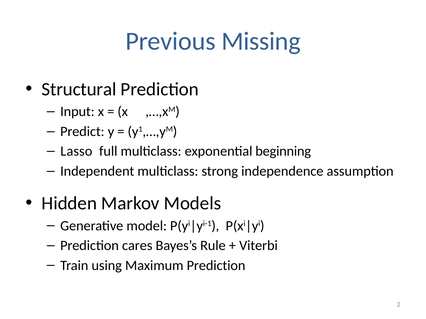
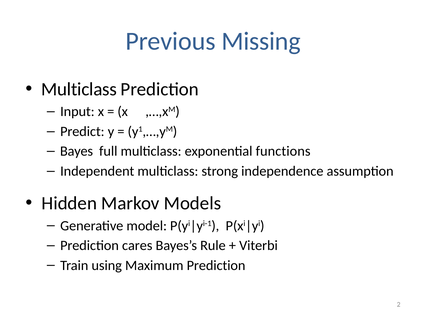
Structural: Structural -> Multiclass (79, 89)
Lasso: Lasso -> Bayes (77, 152)
beginning: beginning -> functions (283, 152)
